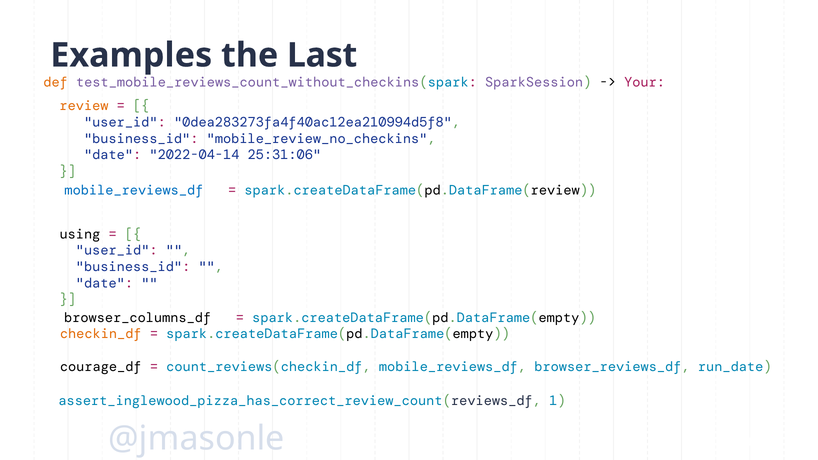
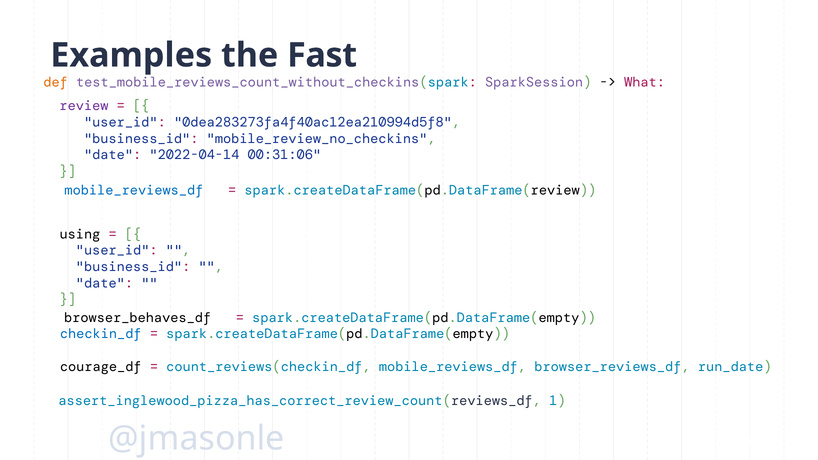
Last: Last -> Fast (322, 55)
Your: Your -> What (645, 82)
review colour: orange -> purple (84, 106)
25:31:06: 25:31:06 -> 00:31:06 (284, 155)
browser_columns_df: browser_columns_df -> browser_behaves_df (138, 318)
checkin_df colour: orange -> blue (101, 334)
